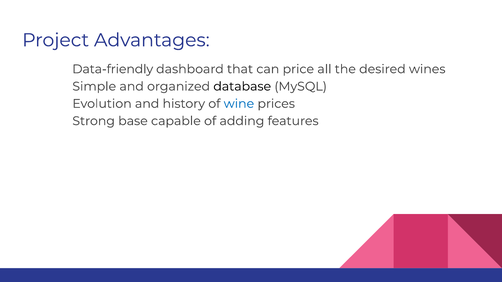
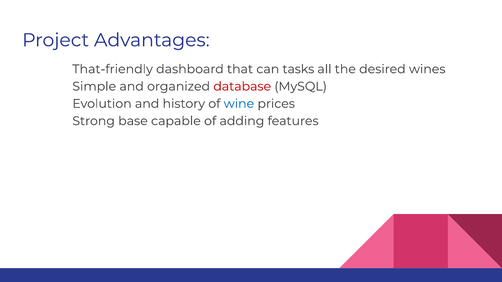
Data-friendly: Data-friendly -> That-friendly (113, 69)
price: price -> tasks (298, 69)
database colour: black -> red (242, 87)
